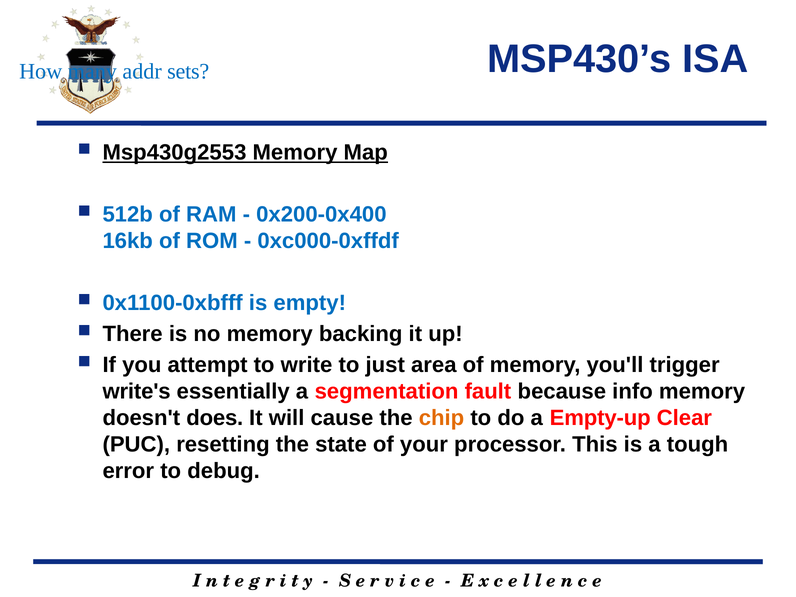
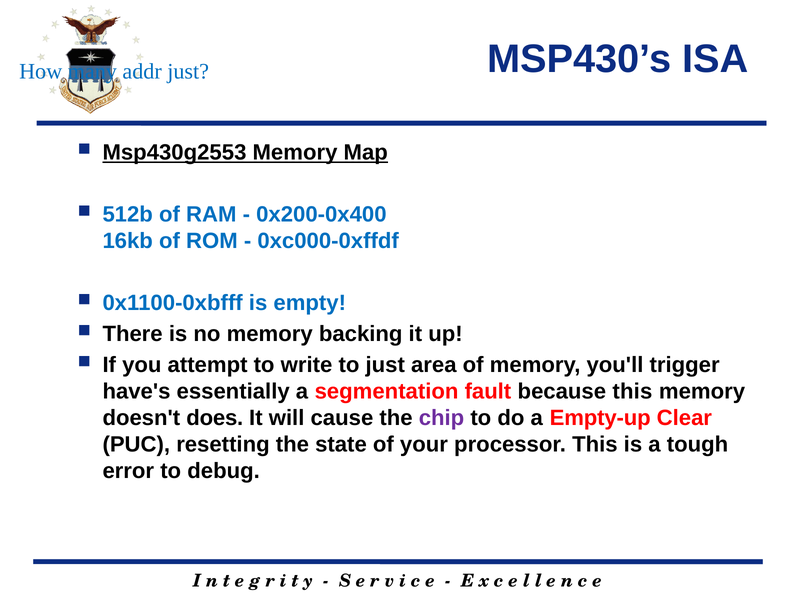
addr sets: sets -> just (188, 72)
write's: write's -> have's (136, 391)
because info: info -> this (632, 391)
chip colour: orange -> purple (441, 418)
